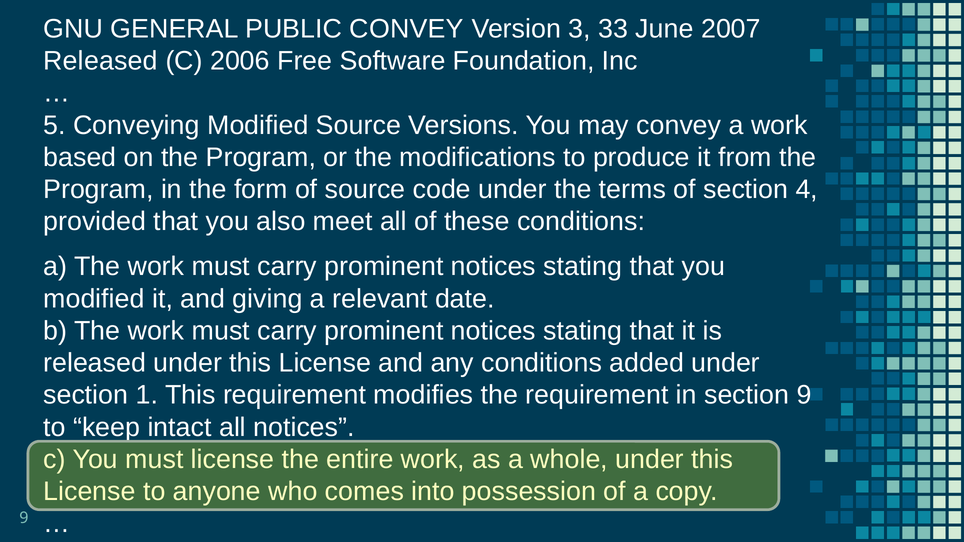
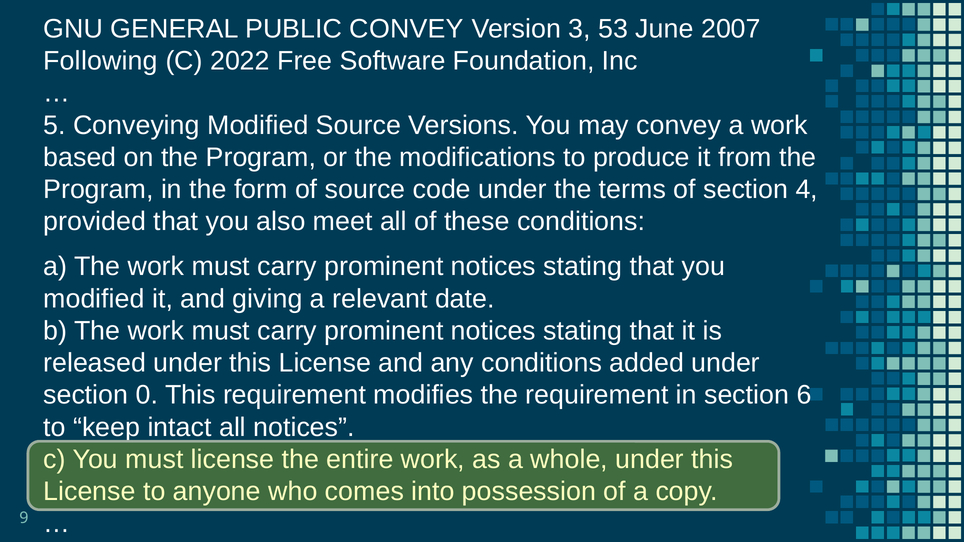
33: 33 -> 53 (613, 29)
Released: Released -> Following (101, 61)
2006: 2006 -> 2022 (240, 61)
1: 1 -> 0 (147, 395)
section 9: 9 -> 6 (804, 395)
